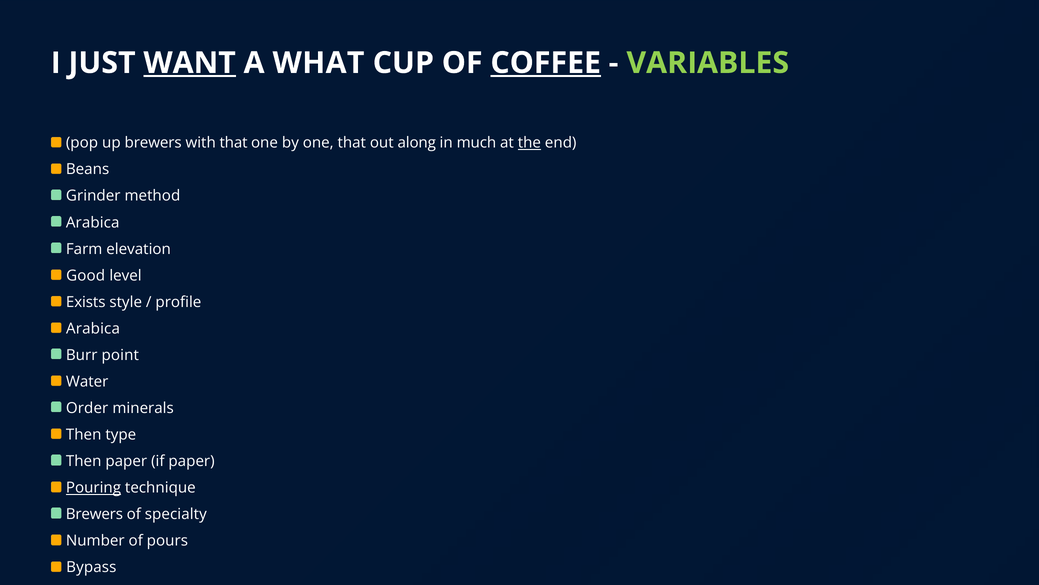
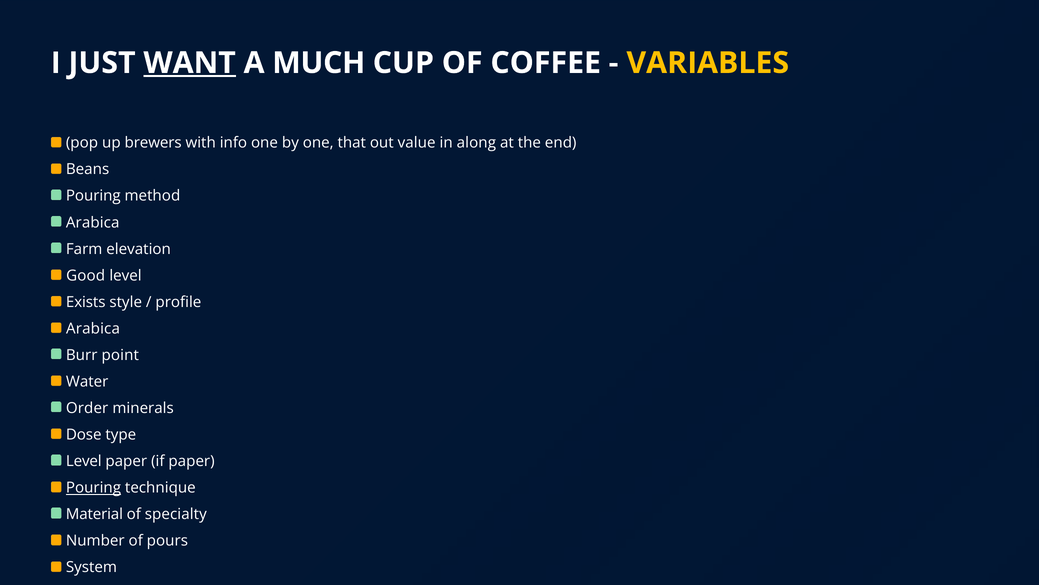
WHAT: WHAT -> MUCH (319, 63)
COFFEE underline: present -> none (546, 63)
VARIABLES colour: light green -> yellow (708, 63)
with that: that -> info (233, 143)
along: along -> value (417, 143)
much: much -> along (476, 143)
the underline: present -> none (529, 143)
Grinder: Grinder -> Pouring (93, 196)
Then: Then -> Dose (84, 434)
Then: Then -> Level (84, 461)
Brewers: Brewers -> Material (94, 514)
Bypass: Bypass -> System (91, 567)
